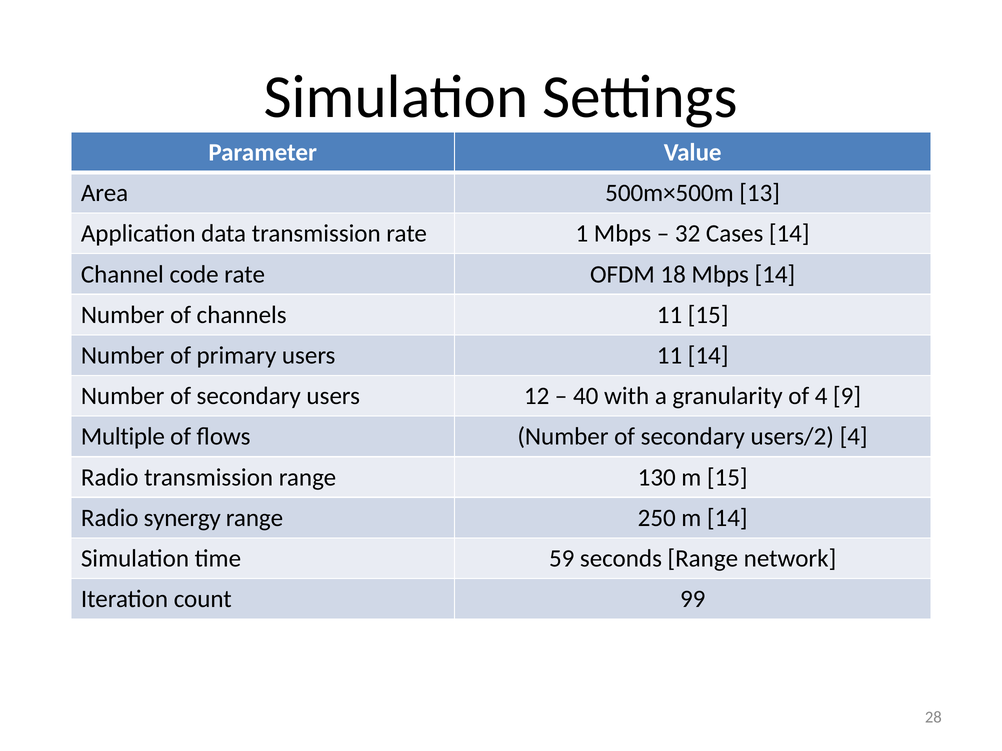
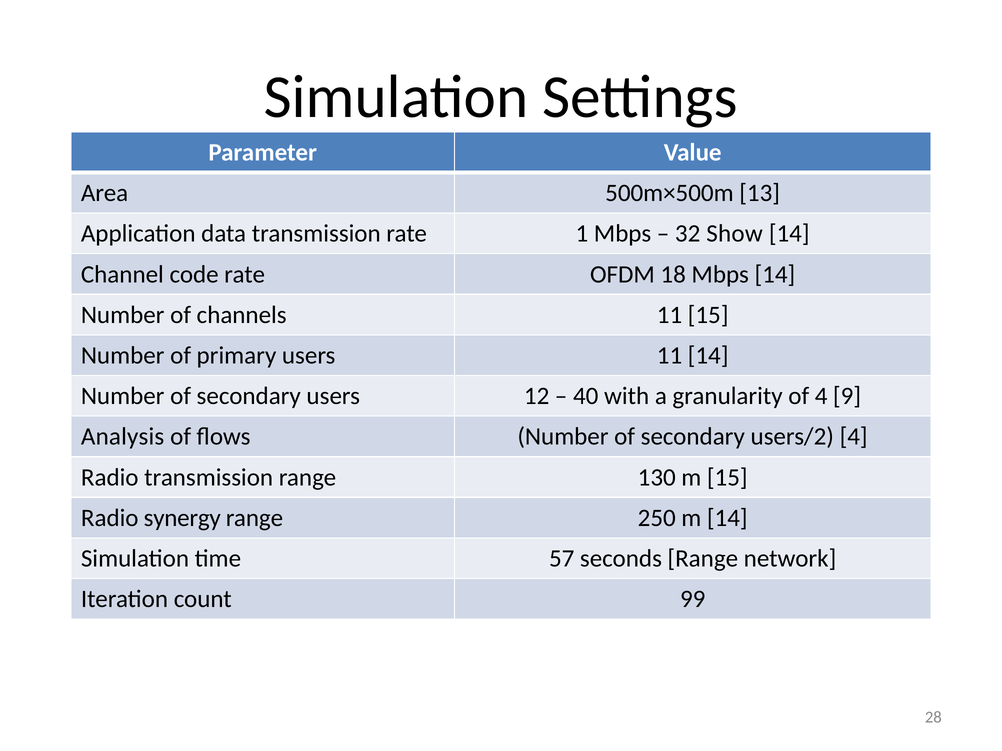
Cases: Cases -> Show (735, 234)
Multiple: Multiple -> Analysis (123, 437)
59: 59 -> 57 (562, 559)
